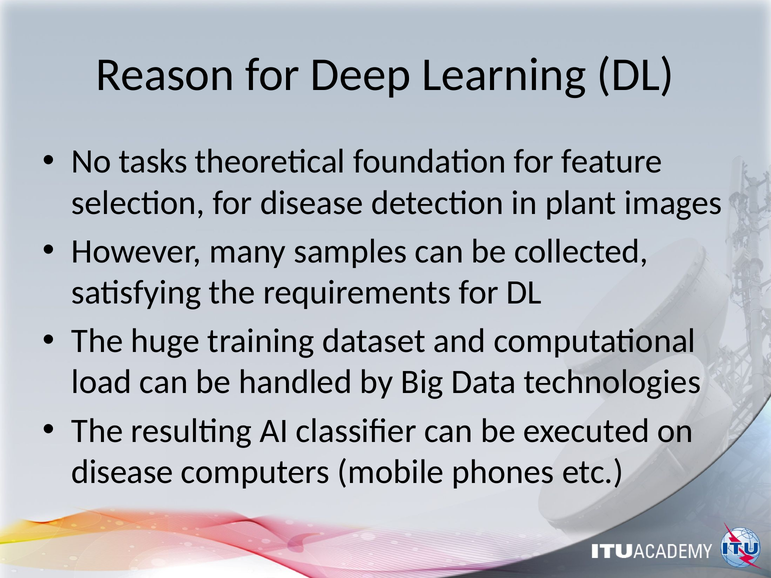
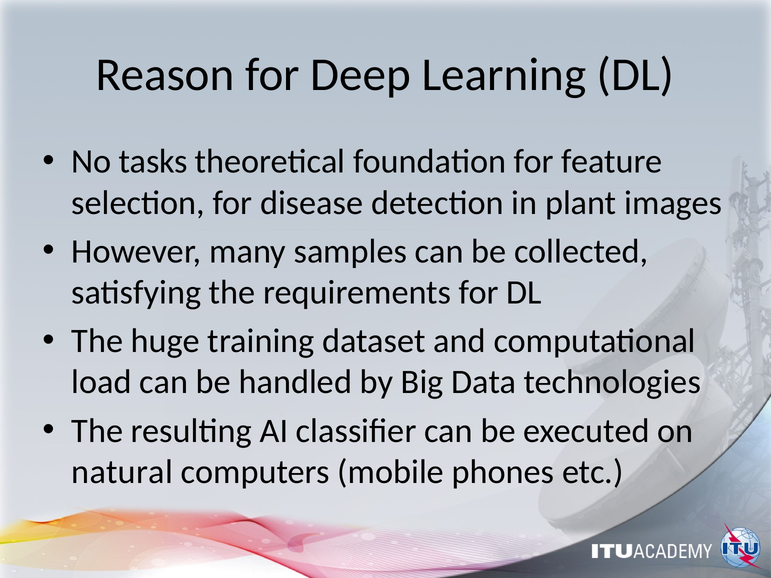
disease: disease -> natural (122, 472)
